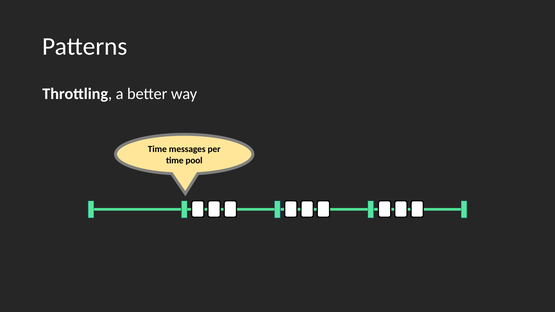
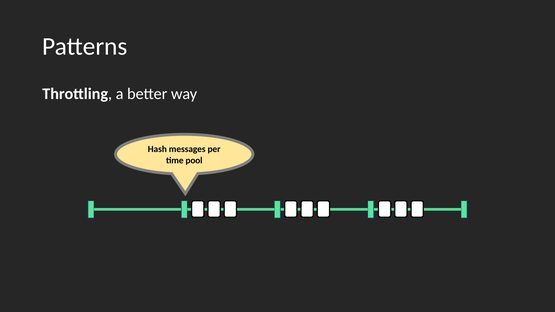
Time: Time -> Hash (157, 149)
